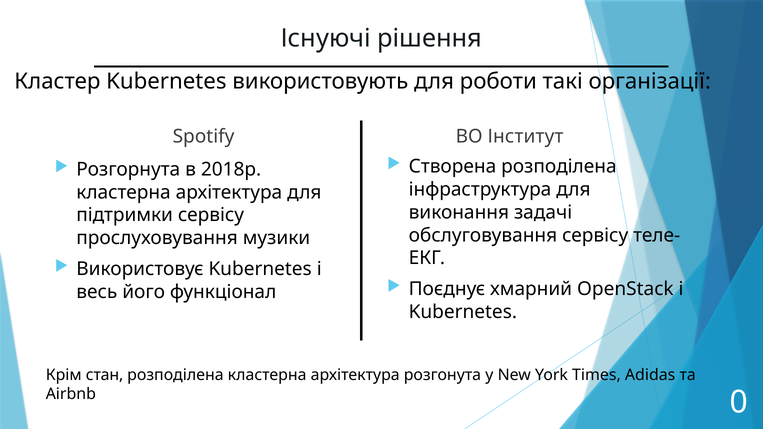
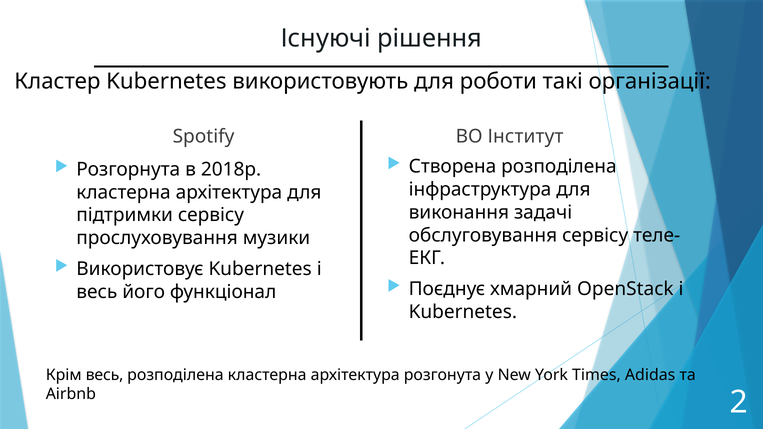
Крім стан: стан -> весь (105, 375)
0: 0 -> 2 (739, 403)
